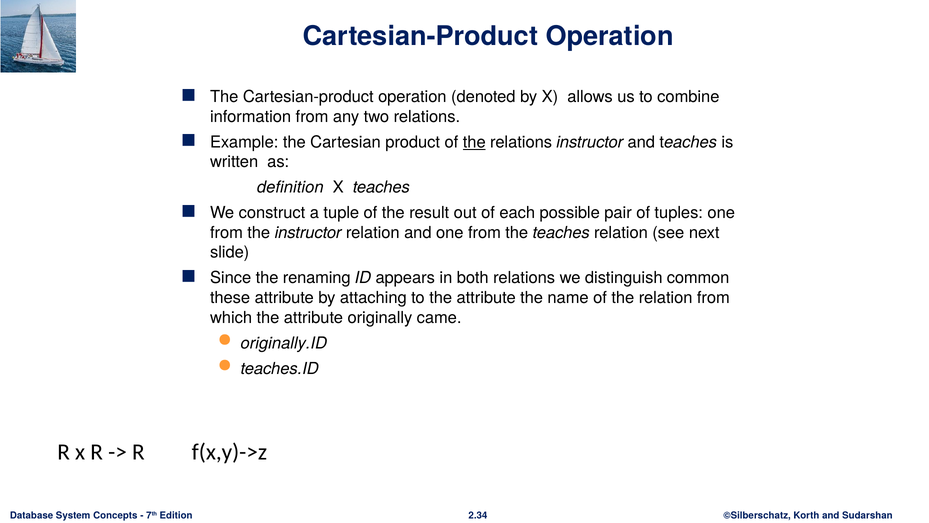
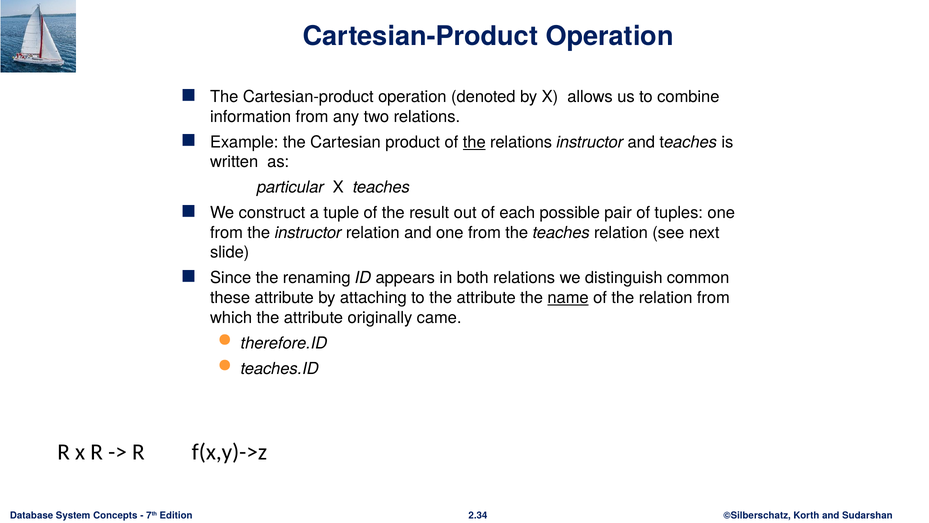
definition: definition -> particular (290, 187)
name underline: none -> present (568, 298)
originally.ID: originally.ID -> therefore.ID (284, 343)
